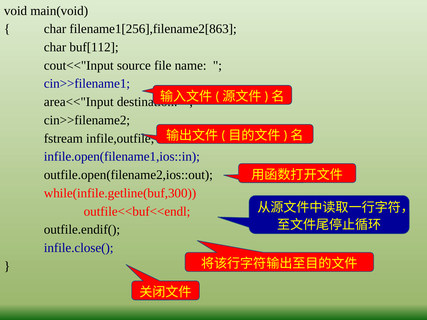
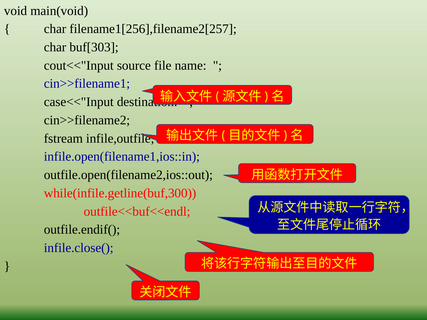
filename1[256],filename2[863: filename1[256],filename2[863 -> filename1[256],filename2[257 (153, 29)
buf[112: buf[112 -> buf[303 (94, 47)
area<<"Input: area<<"Input -> case<<"Input (79, 102)
